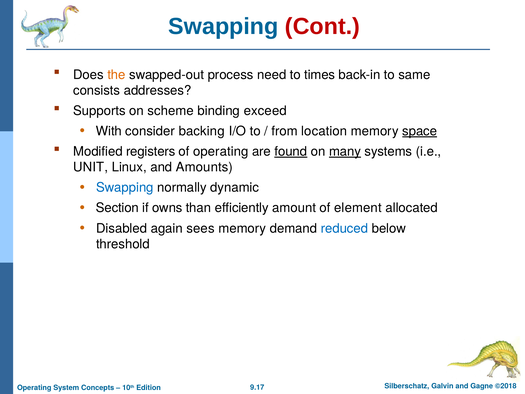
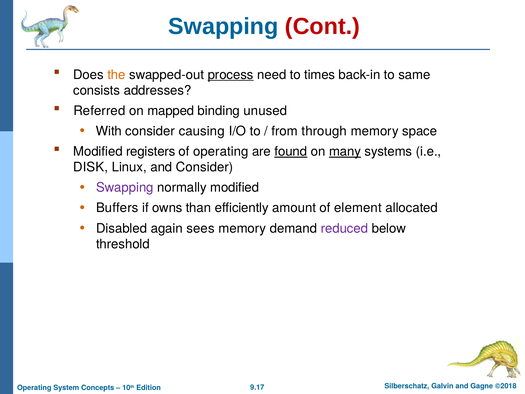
process underline: none -> present (231, 75)
Supports: Supports -> Referred (99, 111)
scheme: scheme -> mapped (171, 111)
exceed: exceed -> unused (265, 111)
backing: backing -> causing (202, 131)
location: location -> through (324, 131)
space underline: present -> none (420, 131)
UNIT: UNIT -> DISK (91, 167)
and Amounts: Amounts -> Consider (205, 167)
Swapping colour: blue -> purple (125, 188)
normally dynamic: dynamic -> modified (235, 188)
Section: Section -> Buffers (117, 208)
reduced colour: blue -> purple (344, 228)
